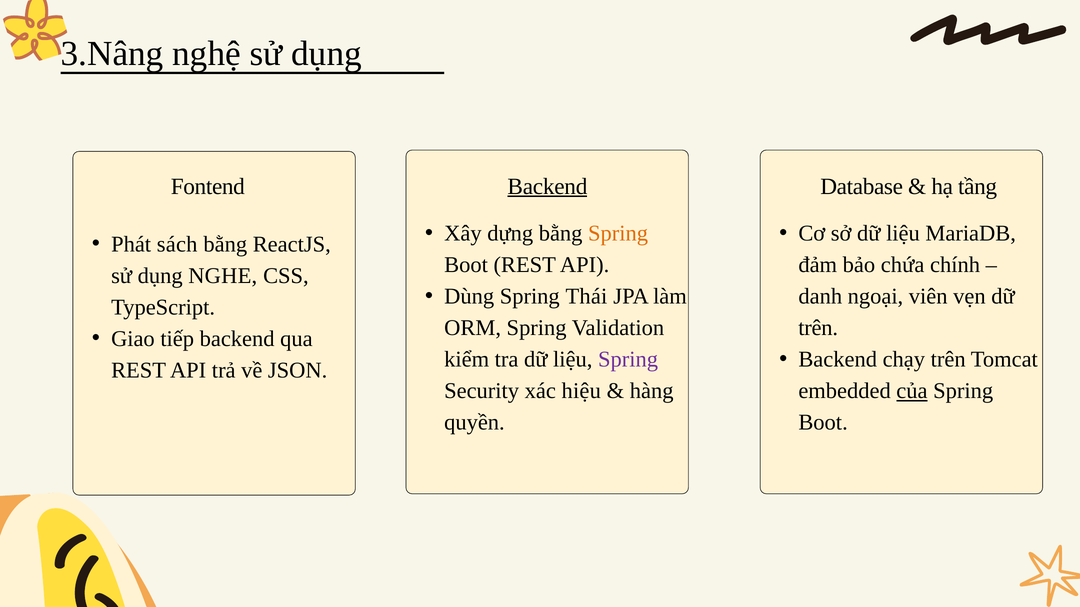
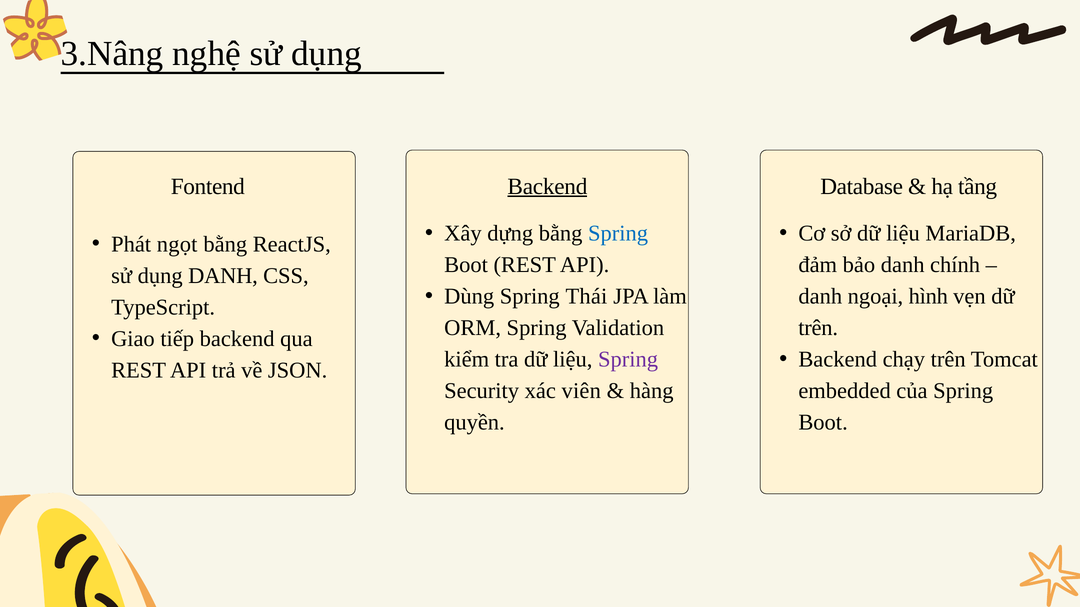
Spring colour: orange -> blue (618, 234)
sách: sách -> ngọt (177, 244)
bảo chứa: chứa -> danh (903, 265)
dụng NGHE: NGHE -> DANH (223, 276)
viên: viên -> hình (928, 297)
hiệu: hiệu -> viên (581, 391)
của underline: present -> none (912, 391)
